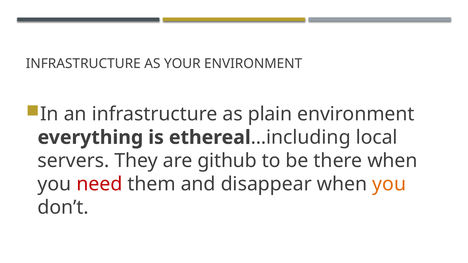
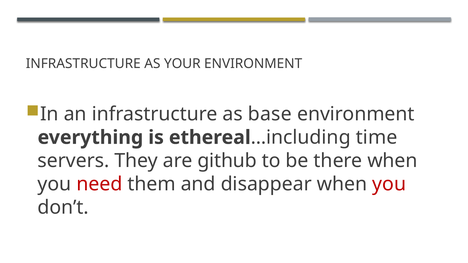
plain: plain -> base (270, 114)
local: local -> time (377, 138)
you colour: orange -> red (389, 184)
